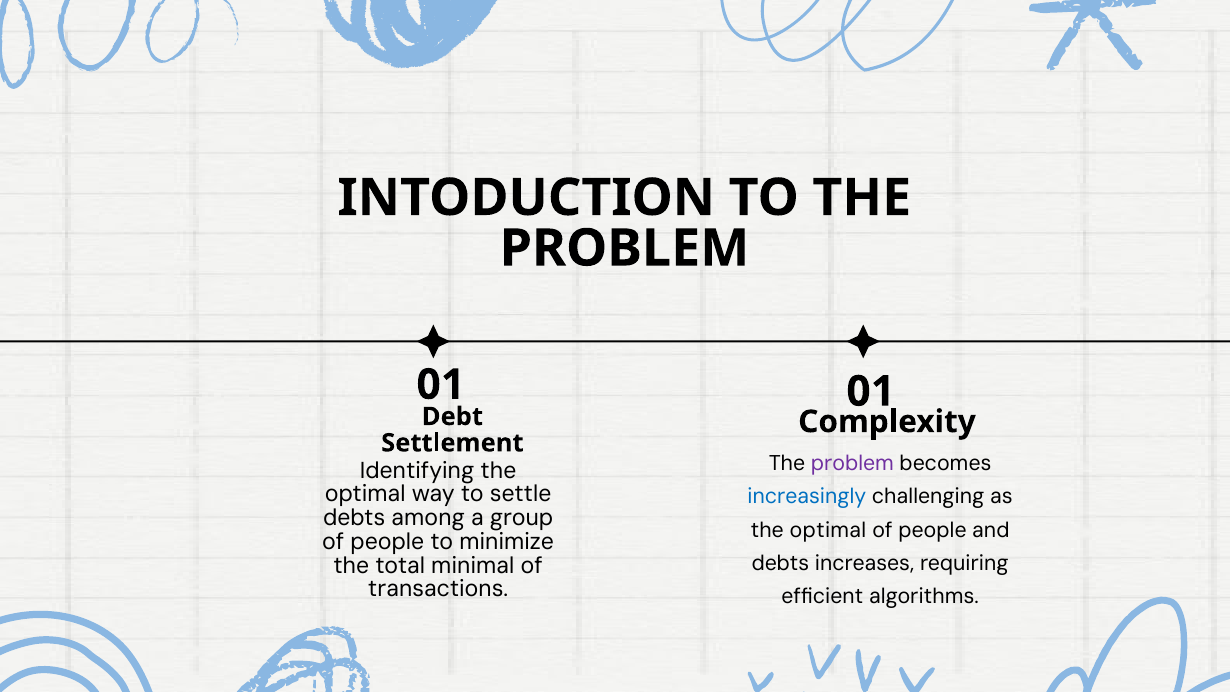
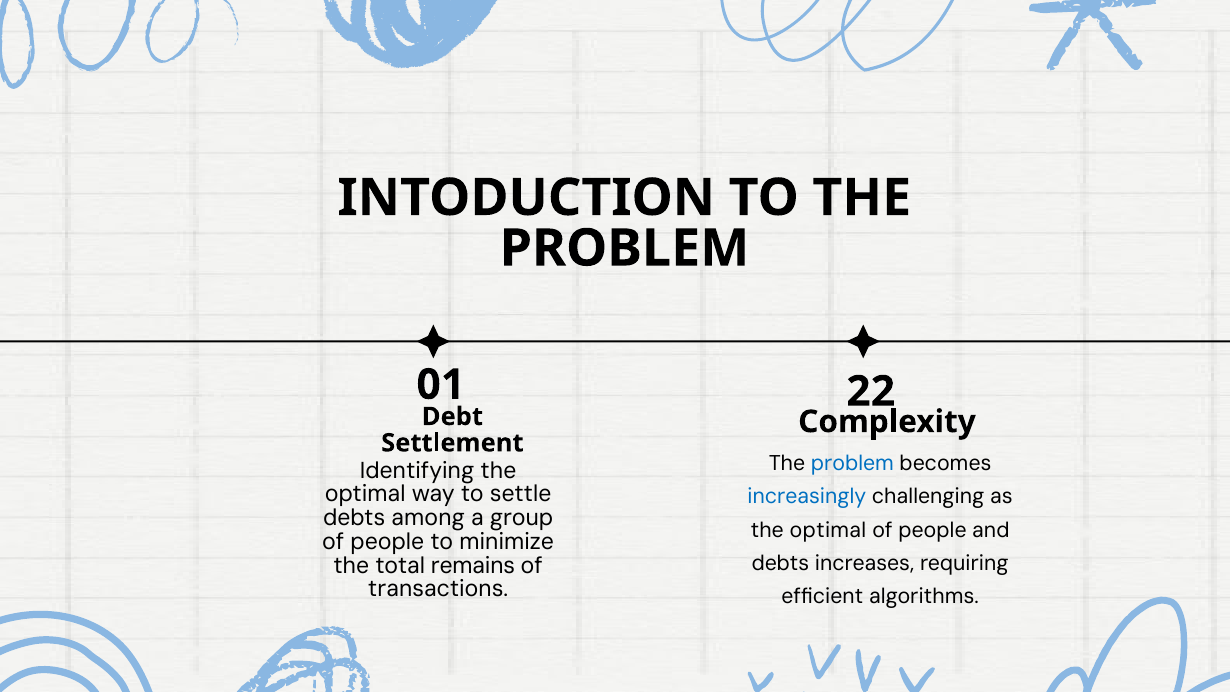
01 01: 01 -> 22 (871, 392)
problem colour: purple -> blue (852, 463)
minimal: minimal -> remains (473, 565)
